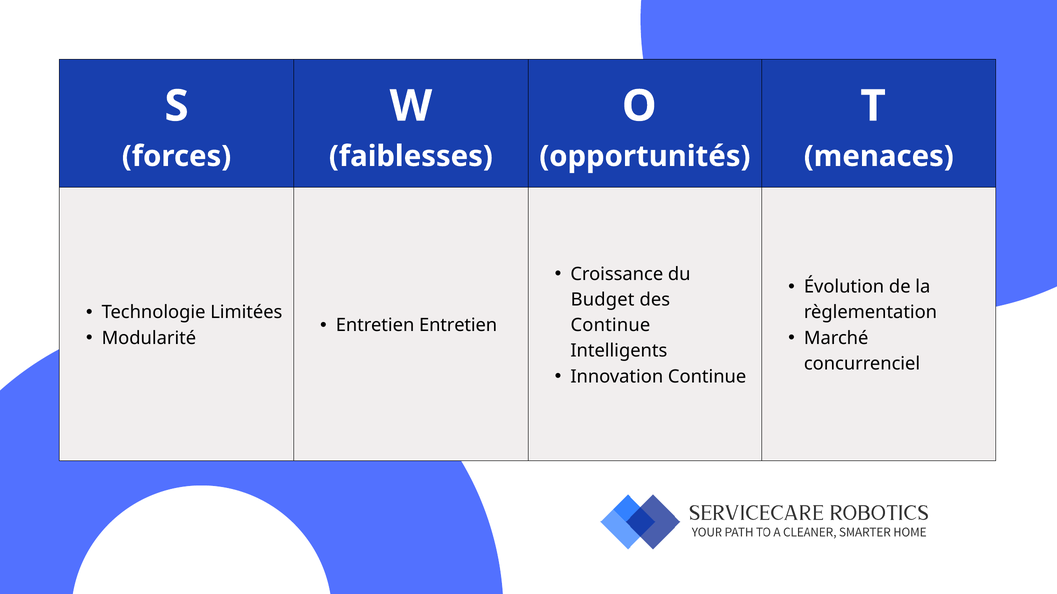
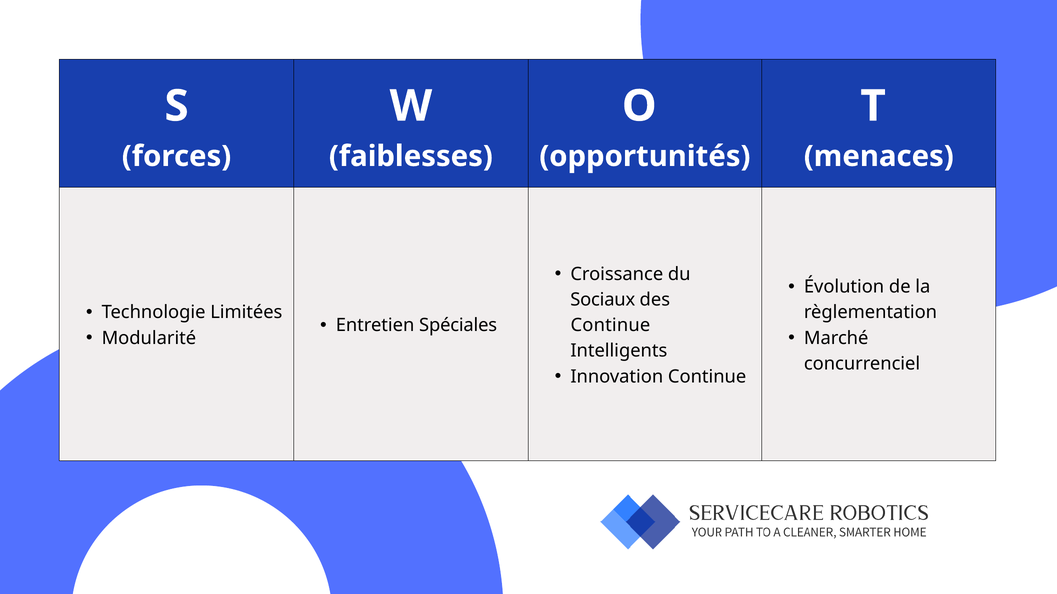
Budget: Budget -> Sociaux (603, 300)
Entretien Entretien: Entretien -> Spéciales (458, 326)
